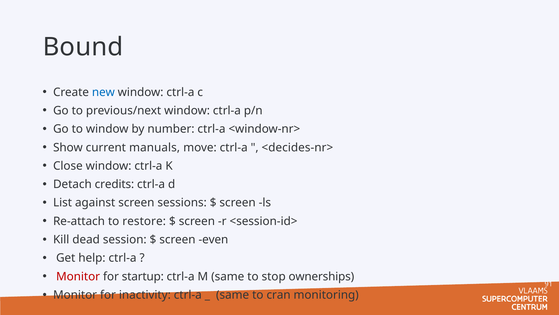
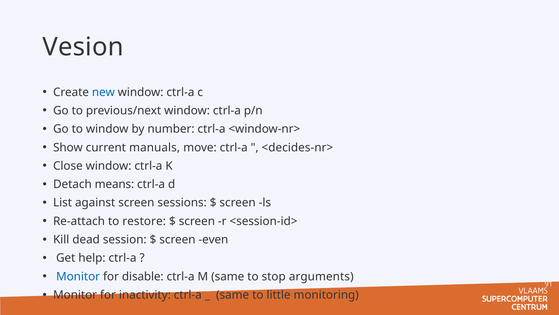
Bound: Bound -> Vesion (83, 47)
credits: credits -> means (114, 184)
Monitor colour: red -> blue (78, 276)
startup: startup -> disable (143, 276)
ownerships: ownerships -> arguments (321, 276)
cran: cran -> little (279, 294)
